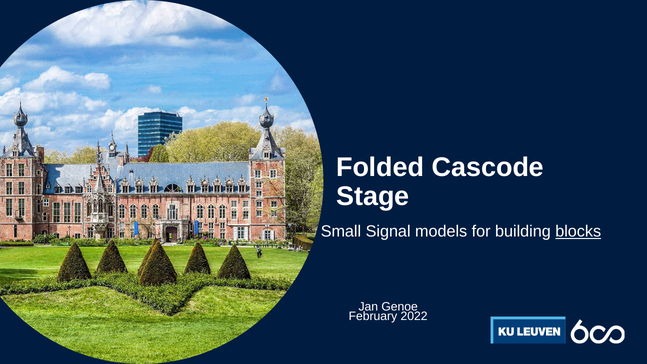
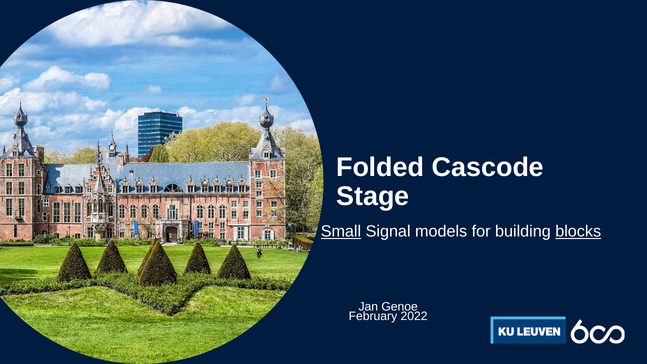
Small underline: none -> present (341, 232)
